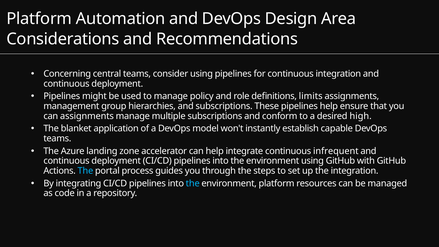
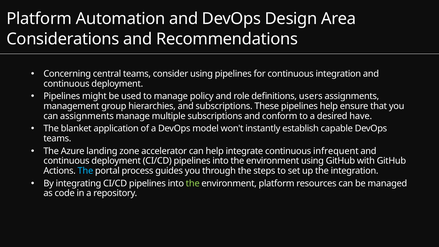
limits: limits -> users (311, 96)
high: high -> have (361, 116)
the colour: light blue -> light green (193, 183)
